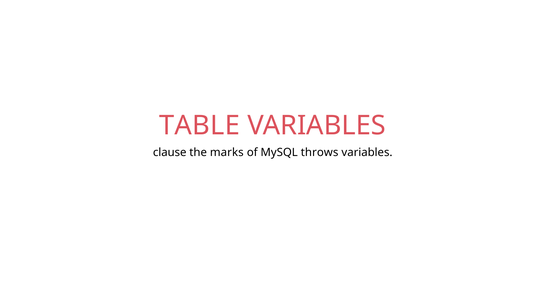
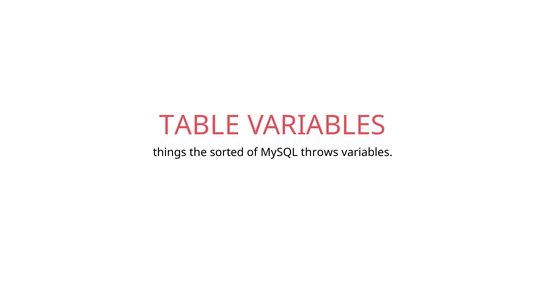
clause: clause -> things (170, 153)
marks: marks -> sorted (227, 153)
